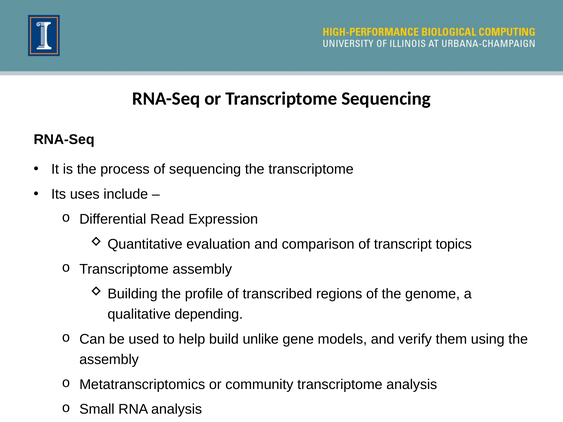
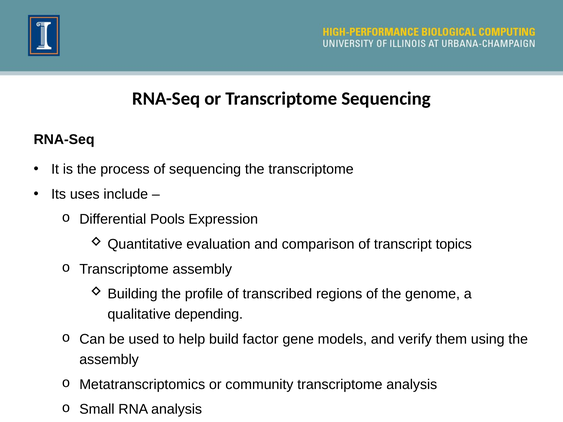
Read: Read -> Pools (167, 219)
unlike: unlike -> factor (261, 339)
